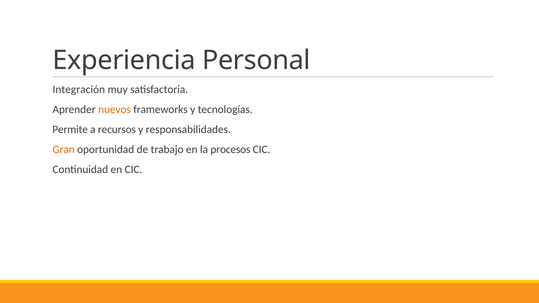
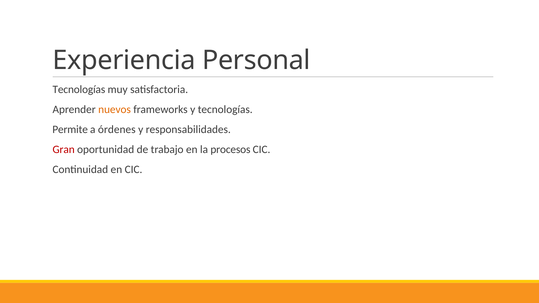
Integración: Integración -> Tecnologías (79, 90)
recursos: recursos -> órdenes (117, 130)
Gran colour: orange -> red (64, 150)
